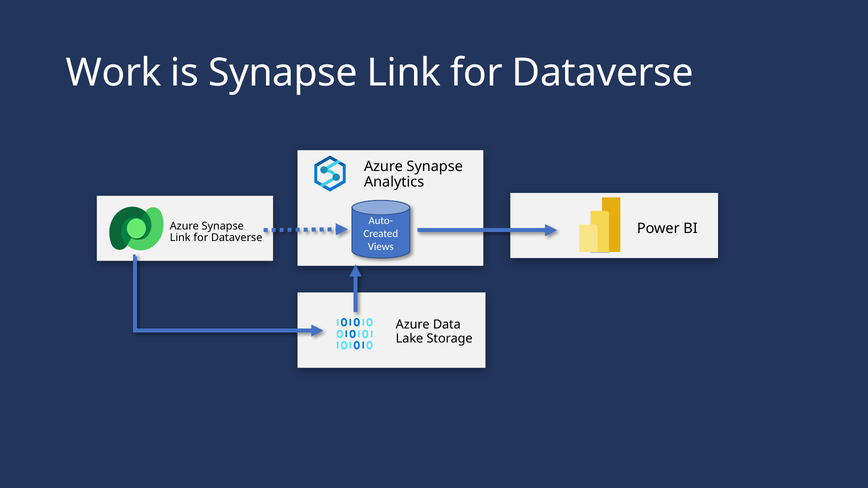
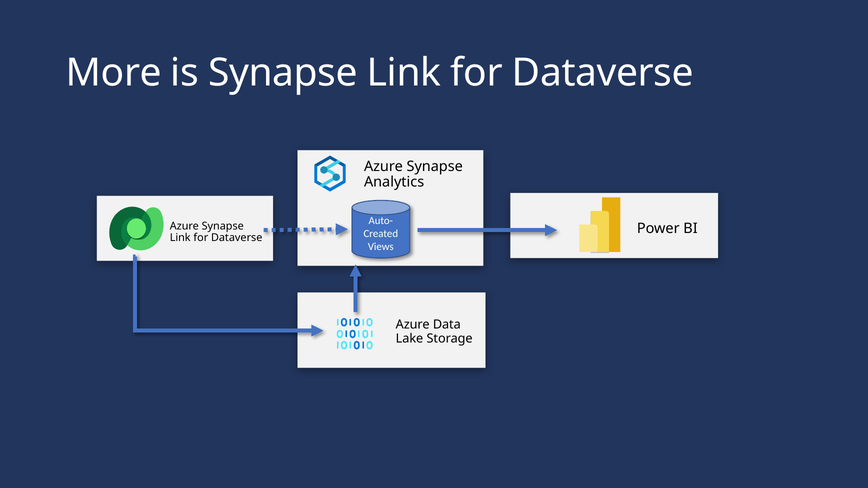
Work: Work -> More (114, 73)
